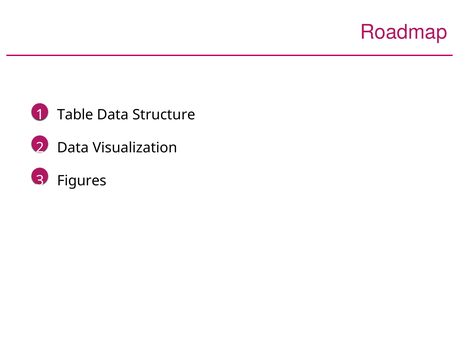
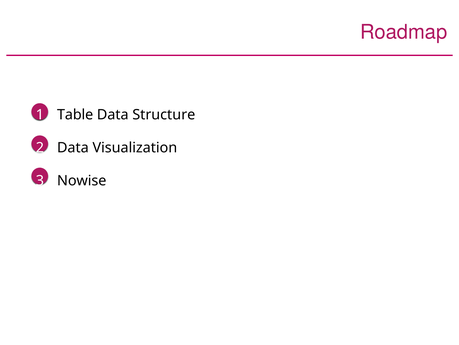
Figures: Figures -> Nowise (82, 180)
